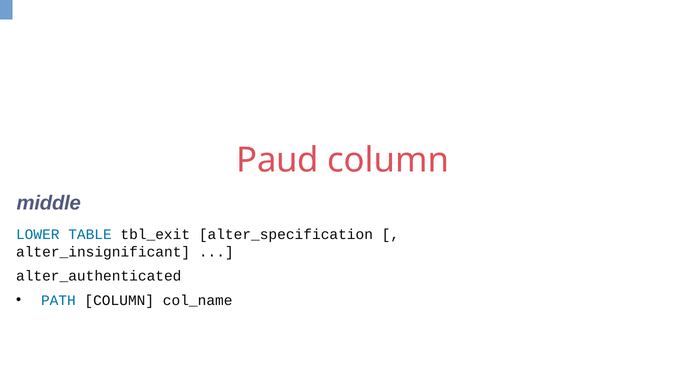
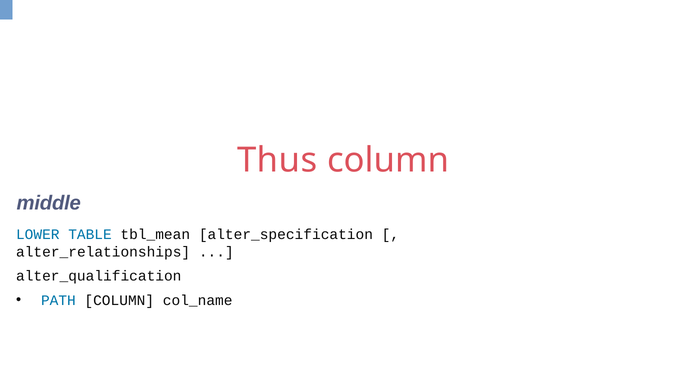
Paud: Paud -> Thus (277, 160)
tbl_exit: tbl_exit -> tbl_mean (155, 234)
alter_insignificant: alter_insignificant -> alter_relationships (103, 252)
alter_authenticated: alter_authenticated -> alter_qualification (99, 276)
